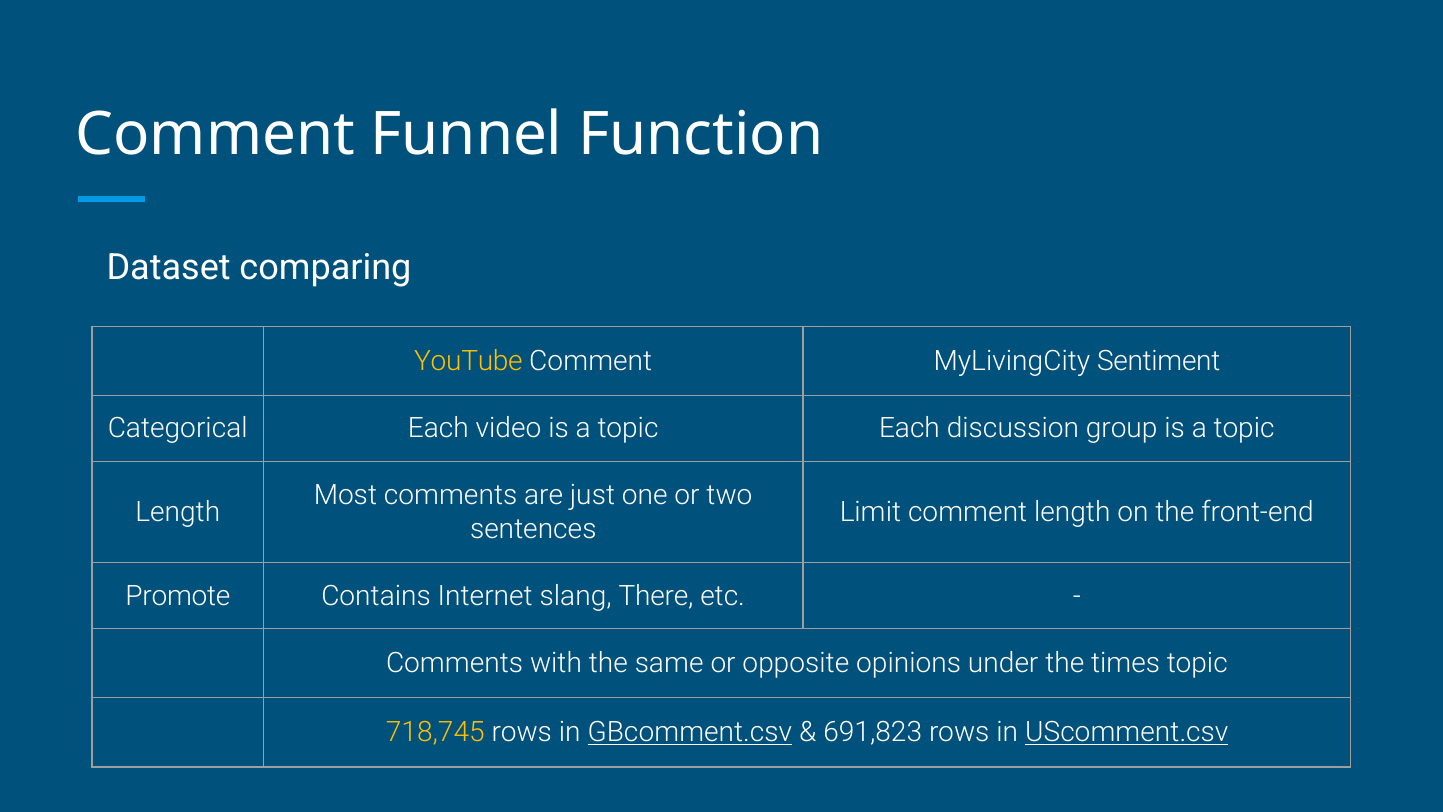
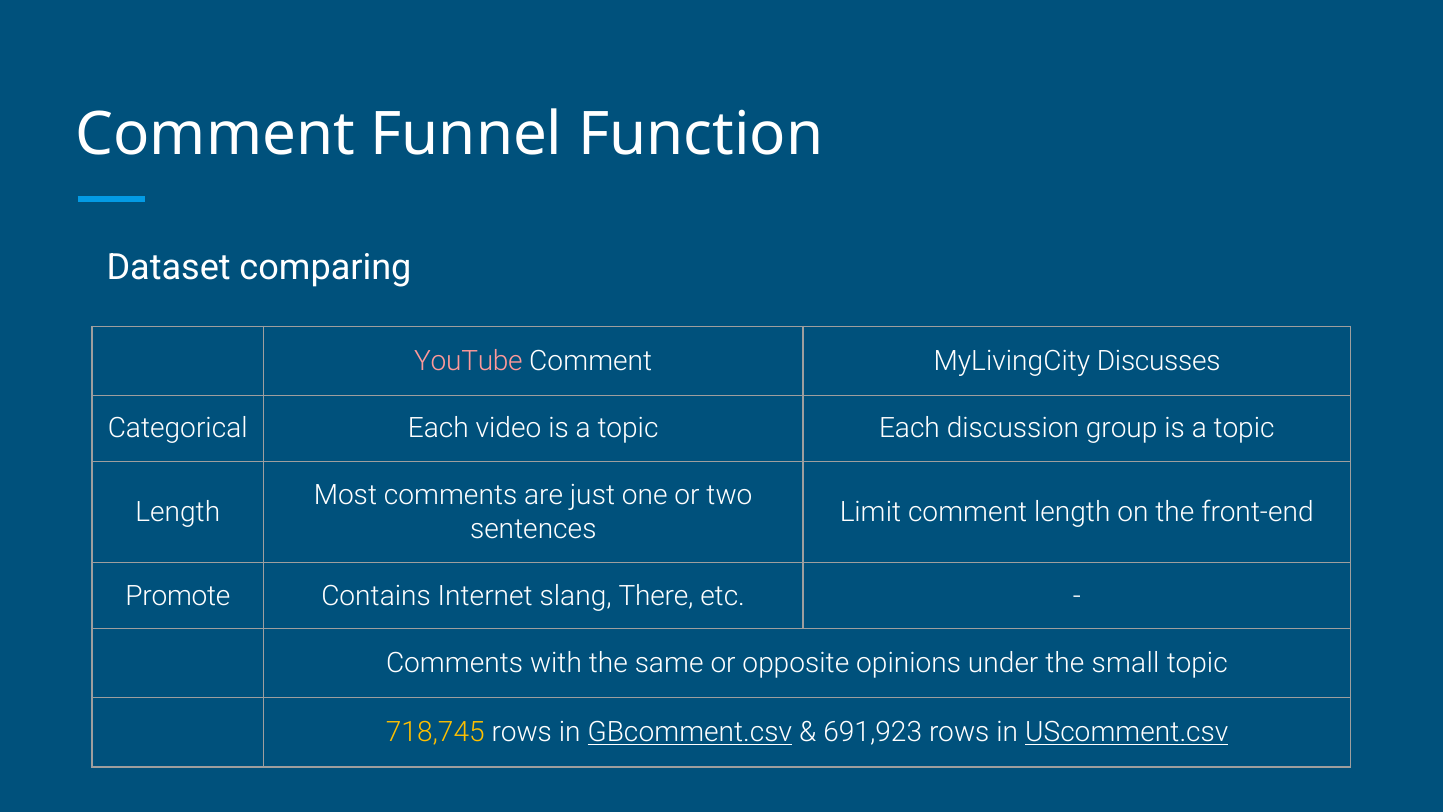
YouTube colour: yellow -> pink (468, 361)
Sentiment: Sentiment -> Discusses (1159, 361)
times: times -> small (1125, 663)
691,823: 691,823 -> 691,923 (873, 732)
